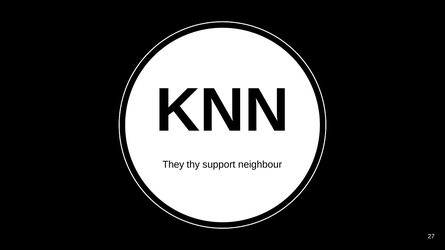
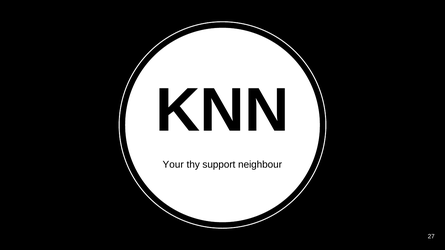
They: They -> Your (173, 165)
